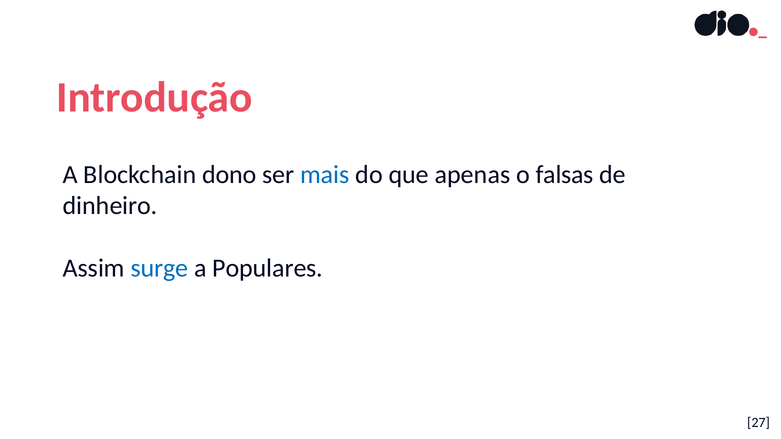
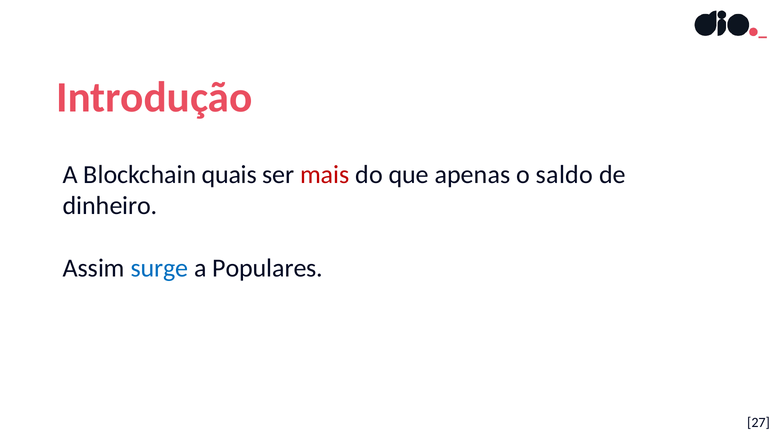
dono: dono -> quais (229, 175)
mais colour: blue -> red (325, 175)
falsas: falsas -> saldo (564, 175)
